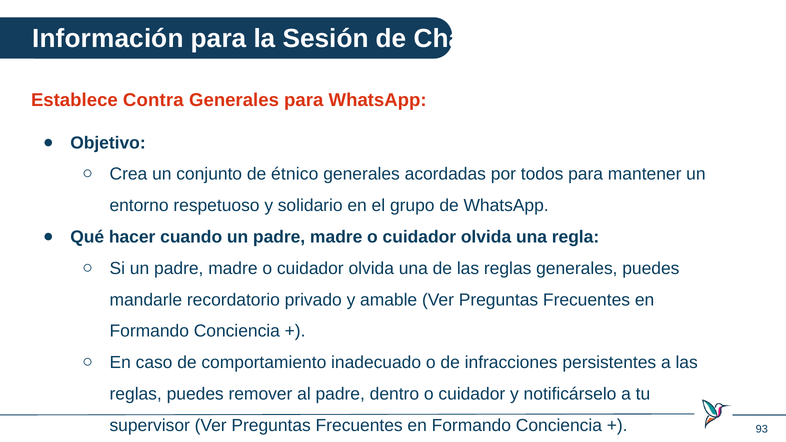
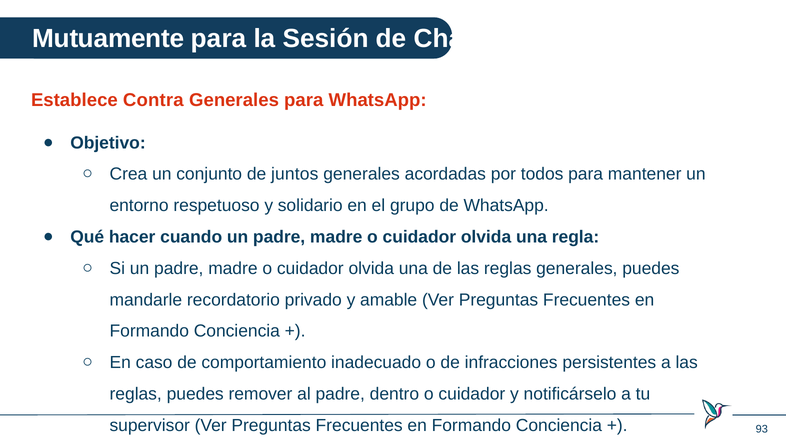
Información: Información -> Mutuamente (108, 38)
étnico: étnico -> juntos (295, 174)
